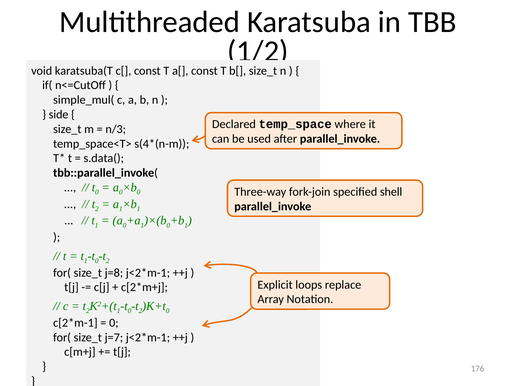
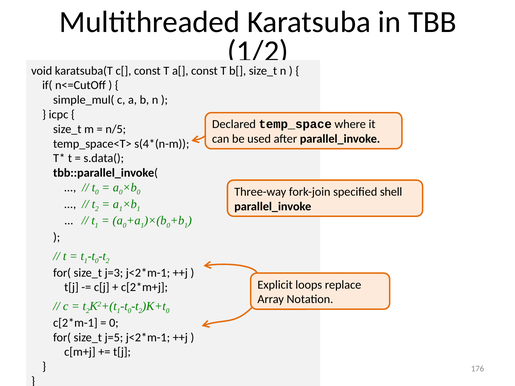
side: side -> icpc (59, 115)
n/3: n/3 -> n/5 (116, 129)
j=8: j=8 -> j=3 (114, 273)
j=7: j=7 -> j=5 (114, 338)
